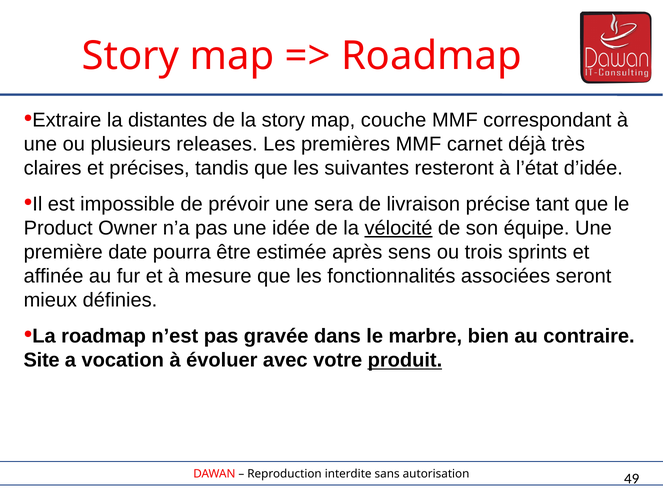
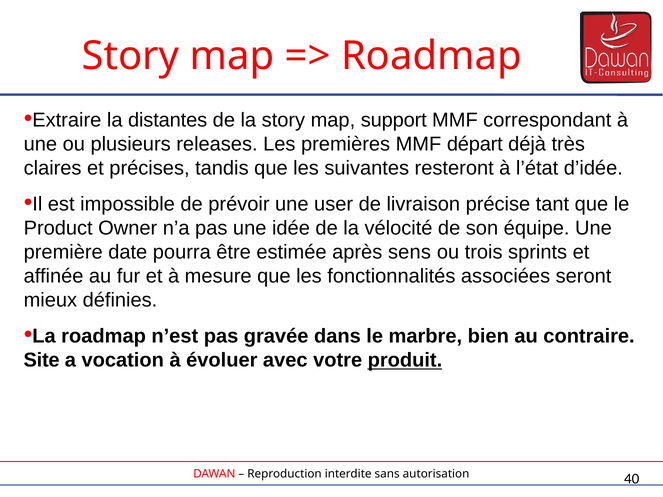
couche: couche -> support (394, 120)
carnet: carnet -> départ (475, 144)
sera: sera -> user (334, 204)
vélocité underline: present -> none (398, 228)
49: 49 -> 40 (632, 479)
